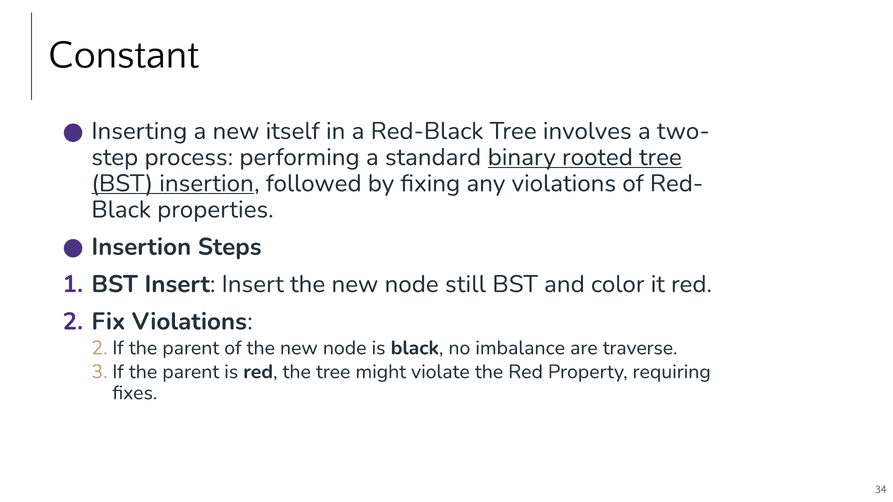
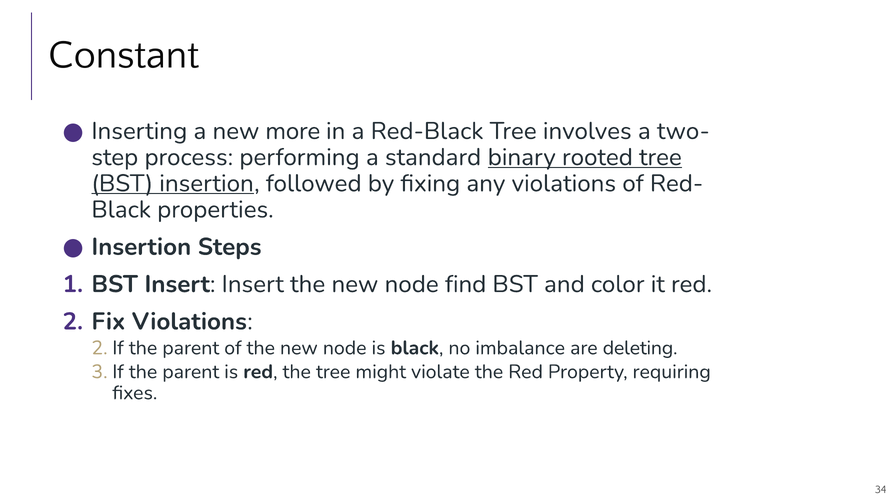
itself: itself -> more (293, 131)
still: still -> find (466, 284)
traverse: traverse -> deleting (640, 348)
